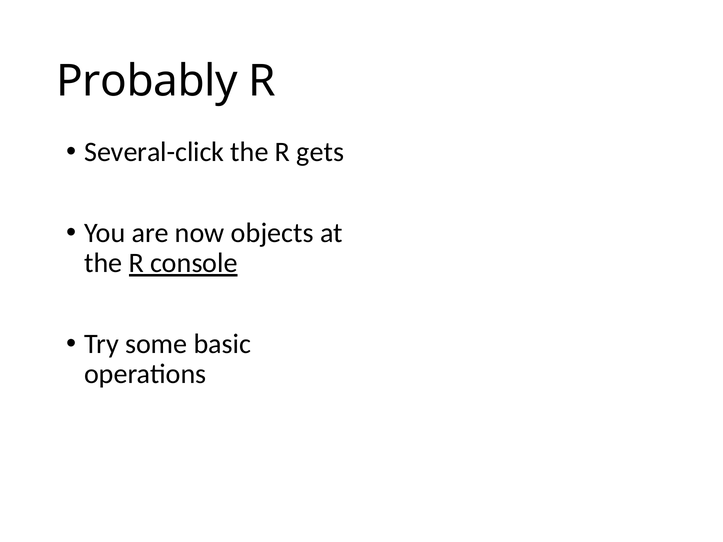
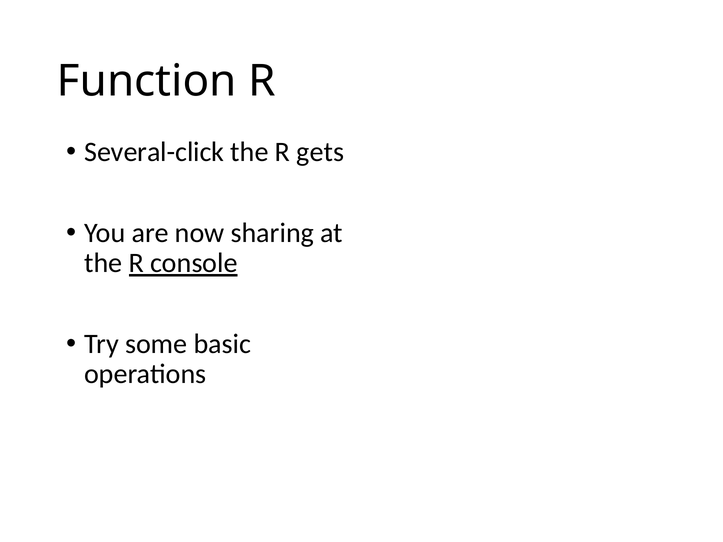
Probably: Probably -> Function (147, 81)
objects: objects -> sharing (272, 233)
